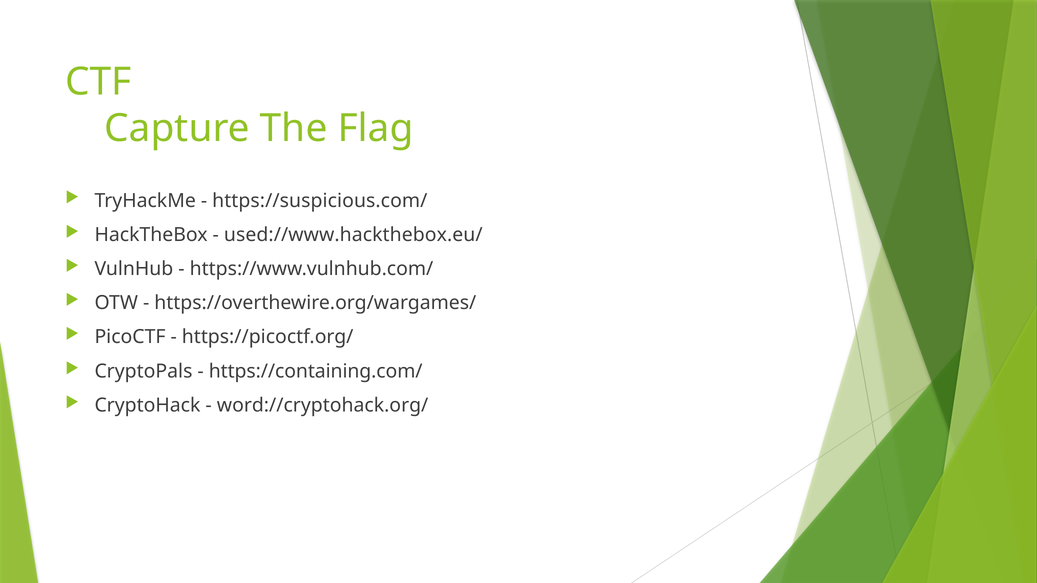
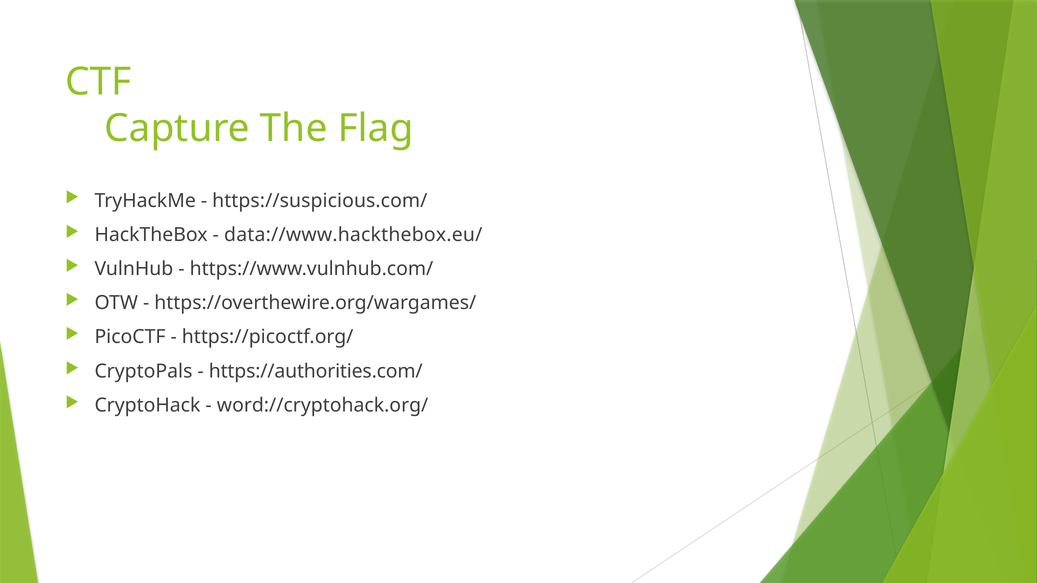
used://www.hackthebox.eu/: used://www.hackthebox.eu/ -> data://www.hackthebox.eu/ (353, 235)
https://containing.com/: https://containing.com/ -> https://authorities.com/ (316, 371)
